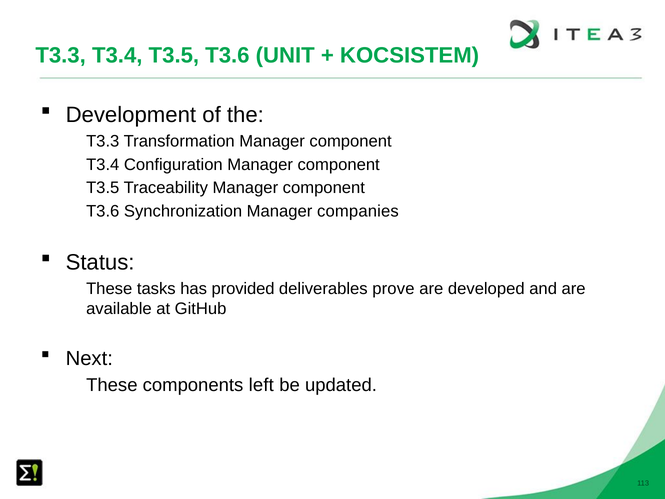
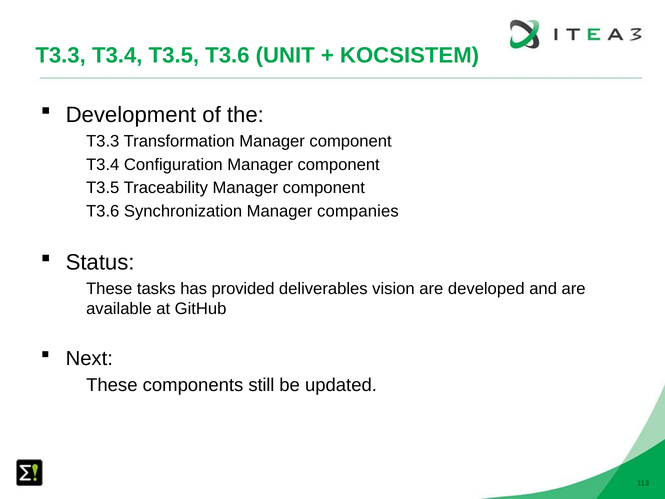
prove: prove -> vision (393, 289)
left: left -> still (261, 385)
